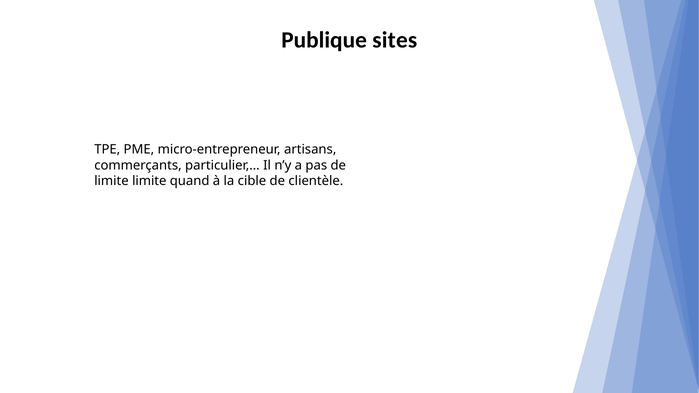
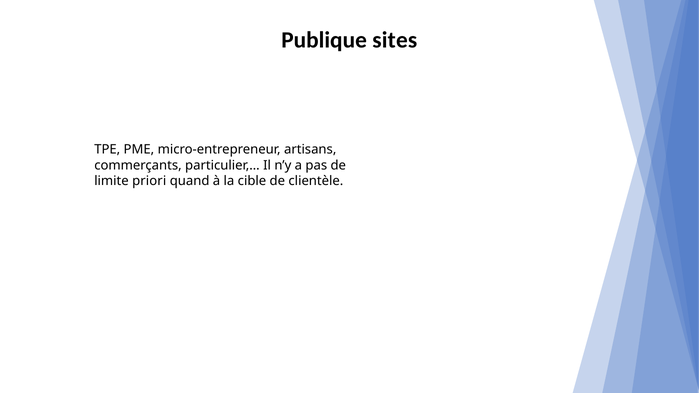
limite limite: limite -> priori (149, 181)
